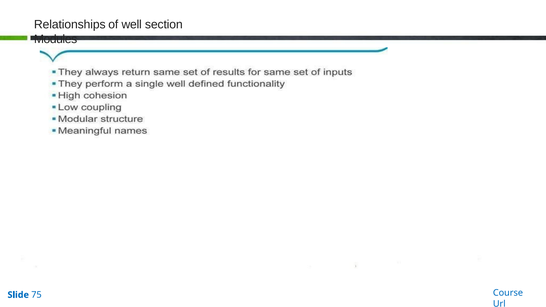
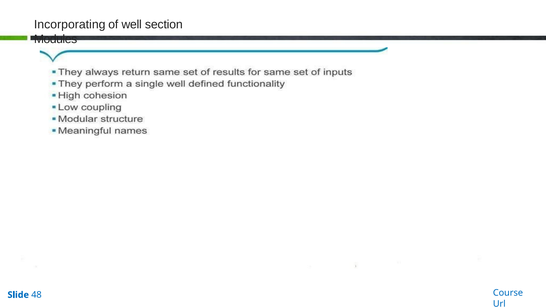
Relationships: Relationships -> Incorporating (70, 25)
75: 75 -> 48 (36, 295)
